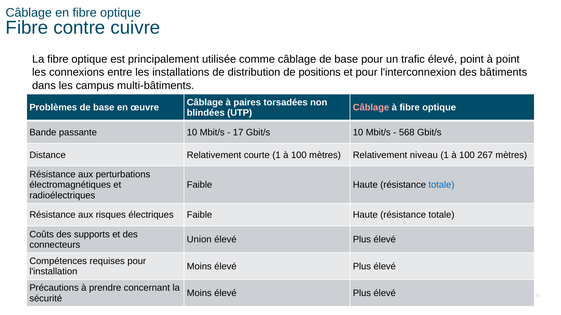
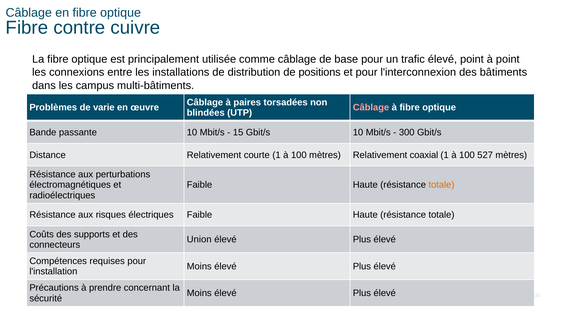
Problèmes de base: base -> varie (104, 108)
17: 17 -> 15 (238, 133)
568: 568 -> 300 (407, 133)
niveau: niveau -> coaxial (424, 155)
267: 267 -> 527 (485, 155)
totale colour: blue -> orange (441, 185)
